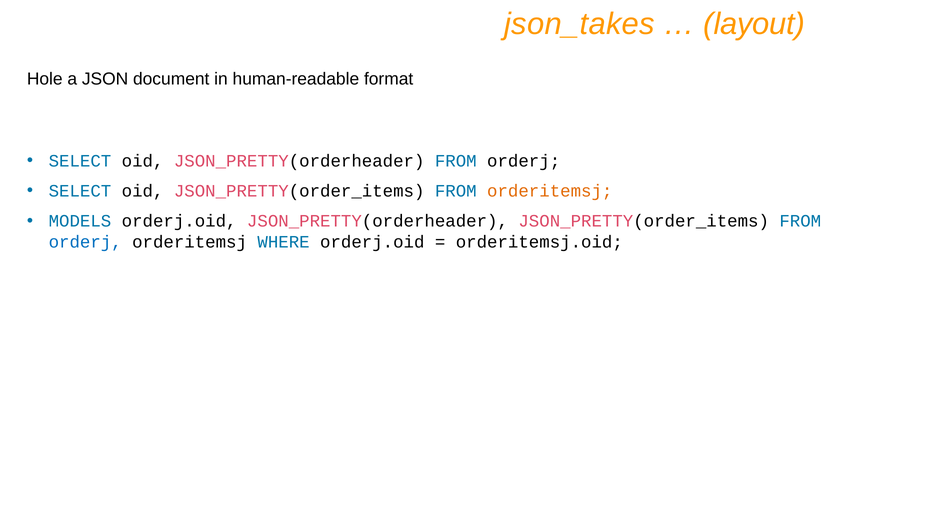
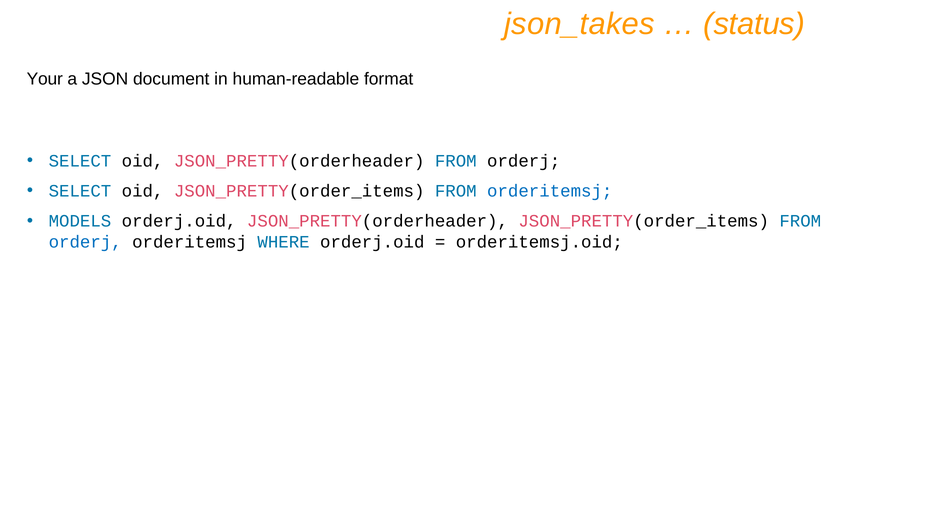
layout: layout -> status (754, 24)
Hole: Hole -> Your (45, 79)
orderitemsj colour: orange -> blue (550, 191)
